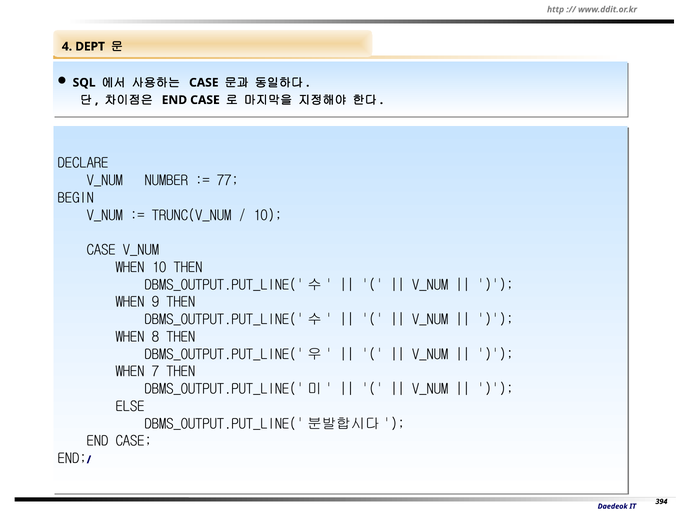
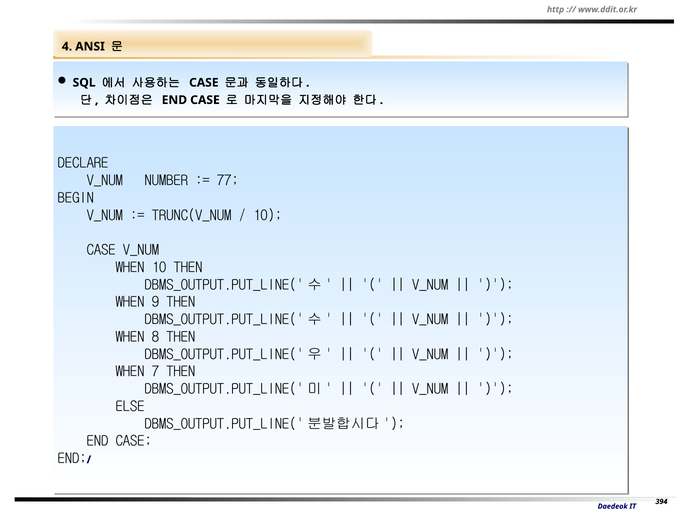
DEPT: DEPT -> ANSI (90, 47)
